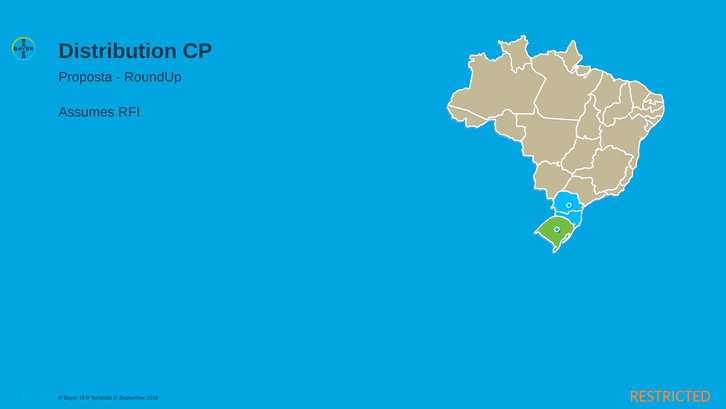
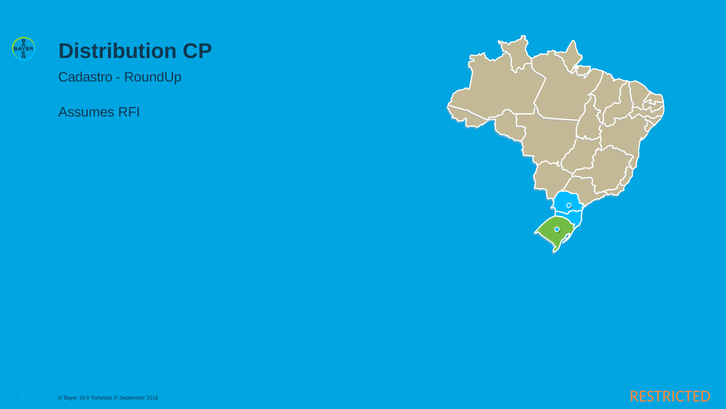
Proposta: Proposta -> Cadastro (85, 77)
